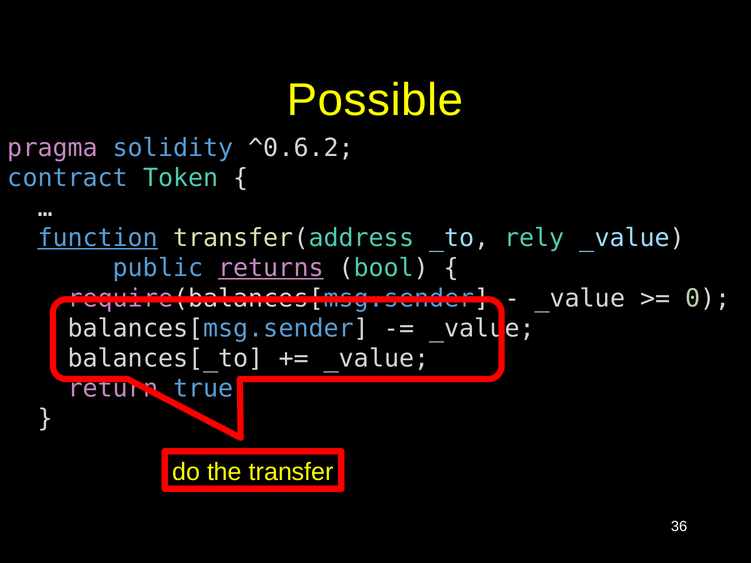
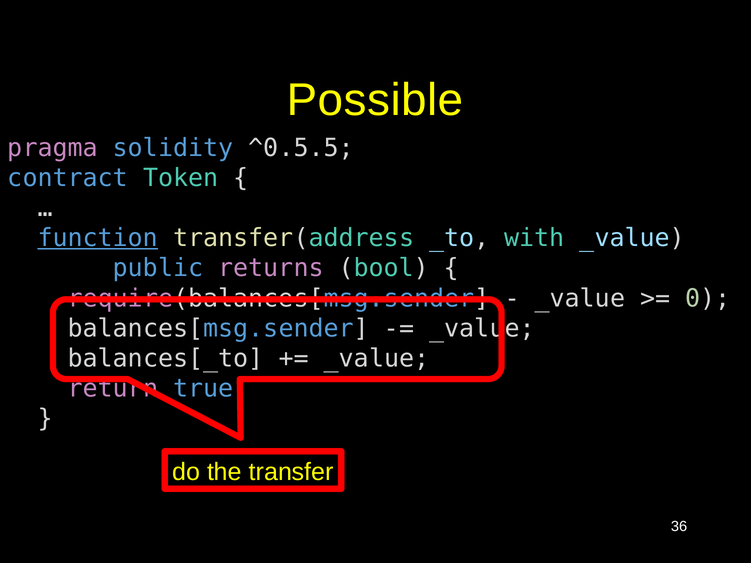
^0.6.2: ^0.6.2 -> ^0.5.5 (301, 148)
rely: rely -> with (534, 238)
returns underline: present -> none (271, 268)
